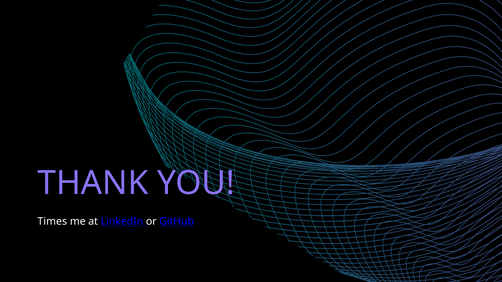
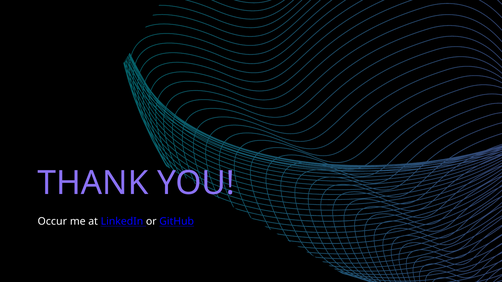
Times: Times -> Occur (52, 222)
